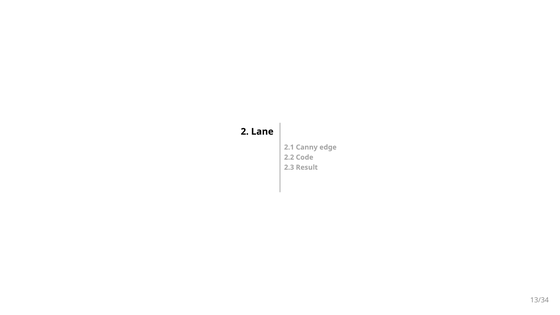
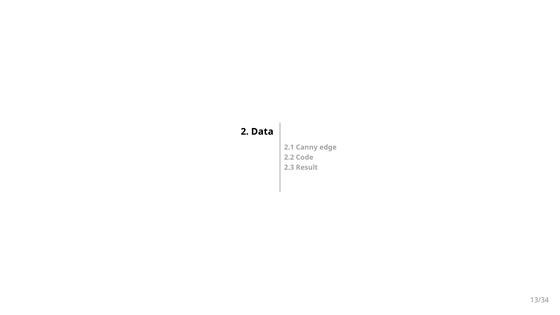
Lane: Lane -> Data (262, 132)
